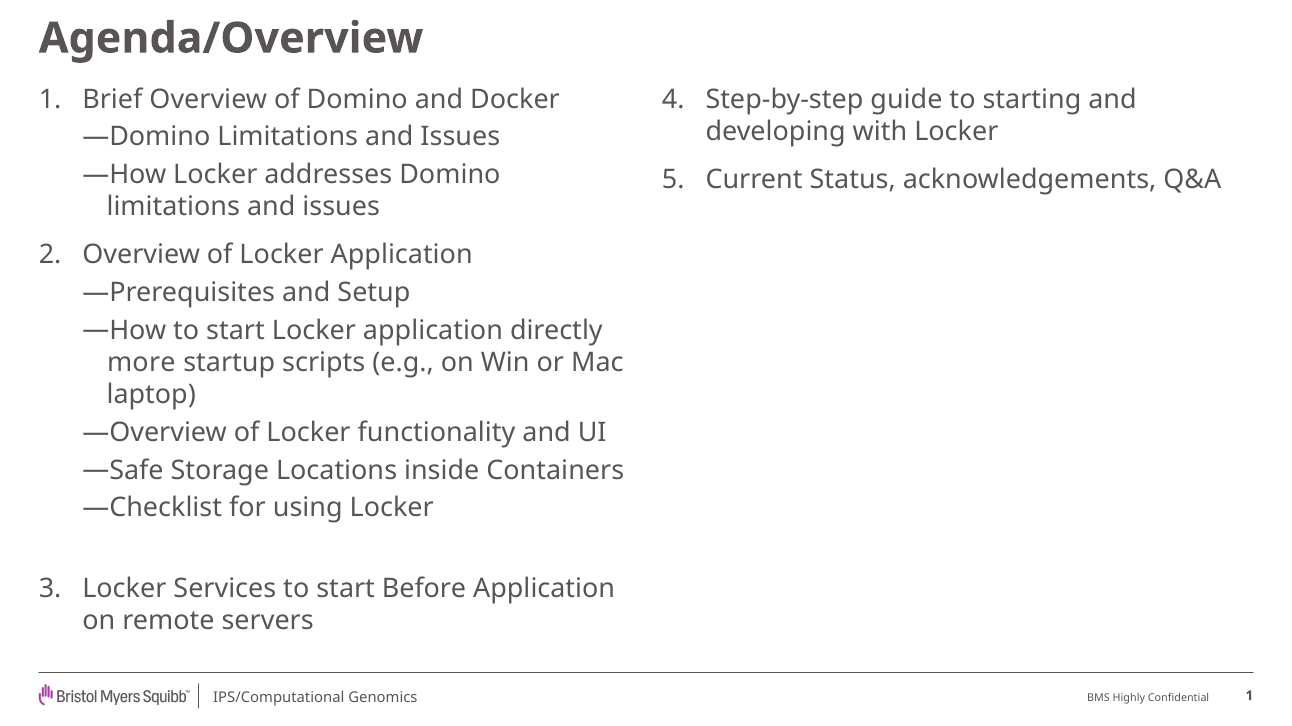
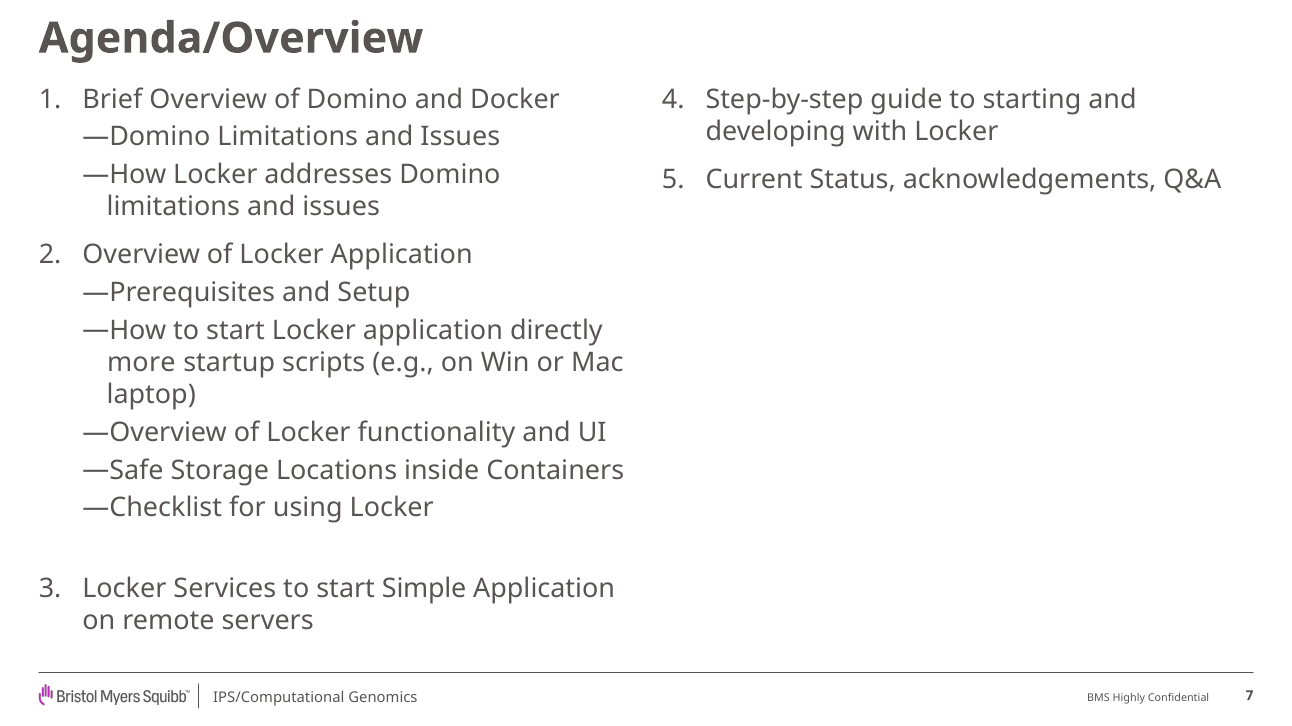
Before: Before -> Simple (424, 589)
1: 1 -> 7 (1250, 696)
